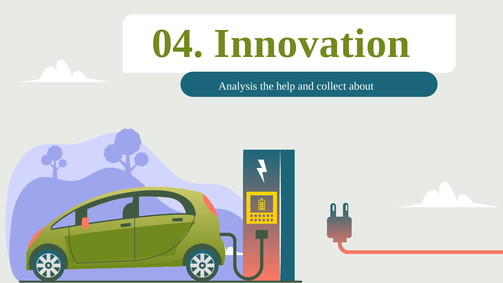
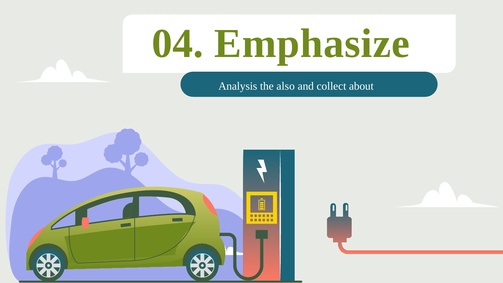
Innovation: Innovation -> Emphasize (312, 44)
help: help -> also (286, 86)
